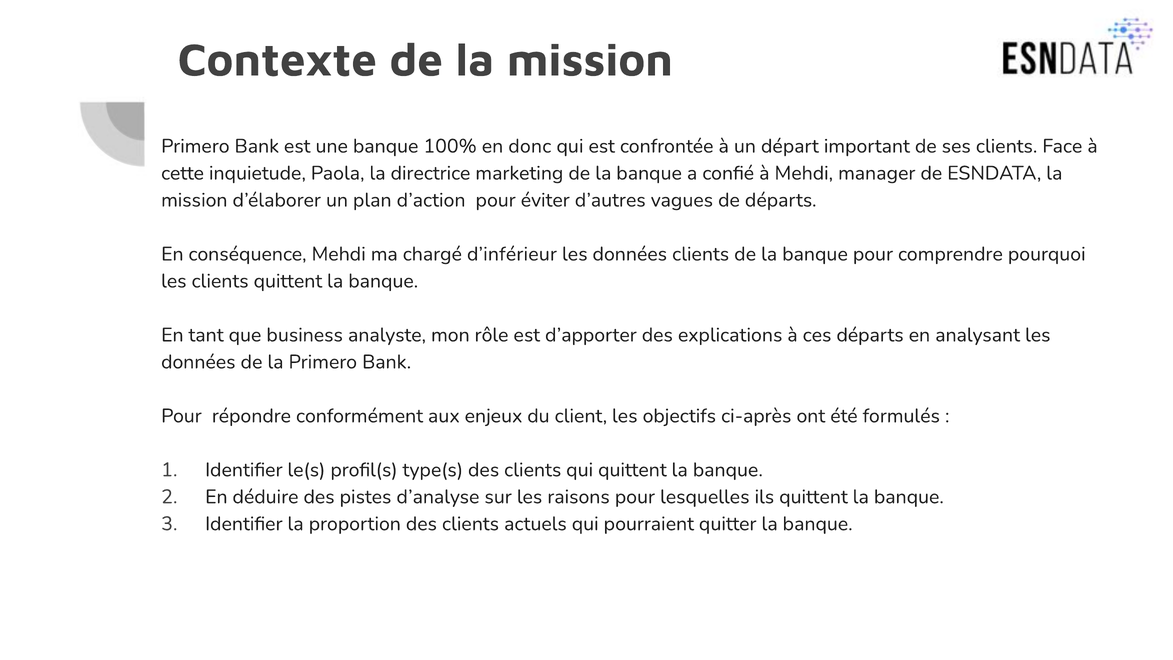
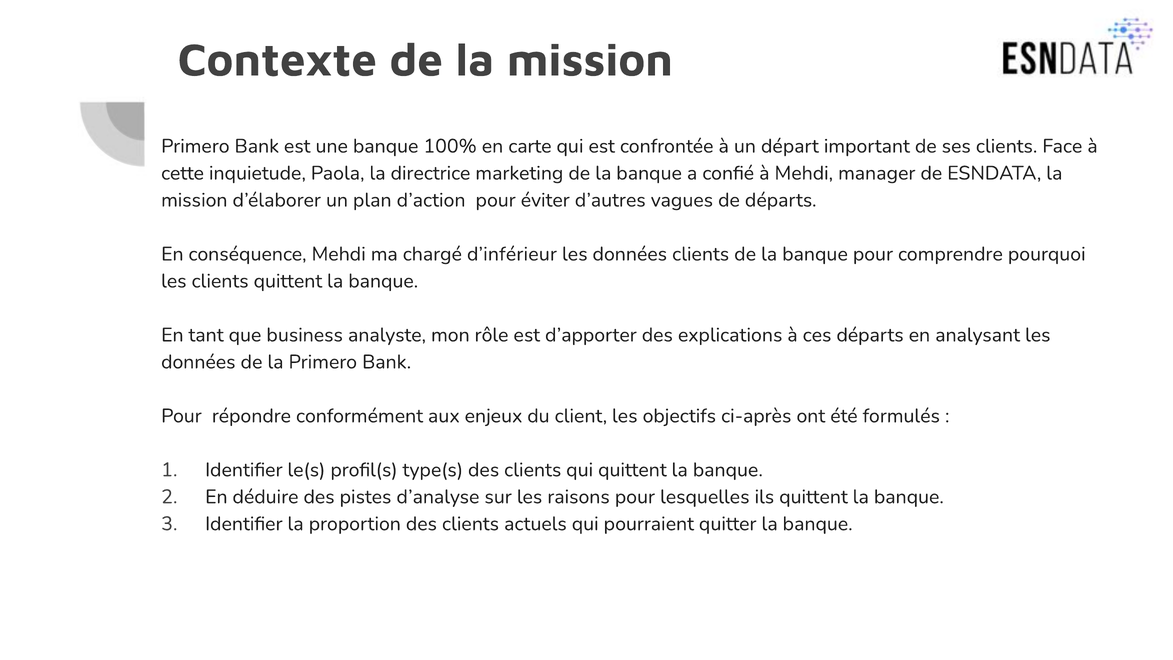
donc: donc -> carte (530, 146)
